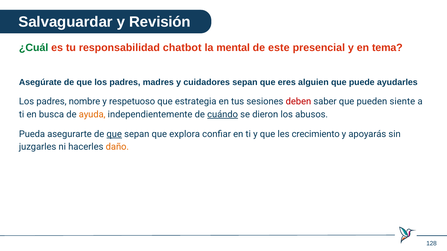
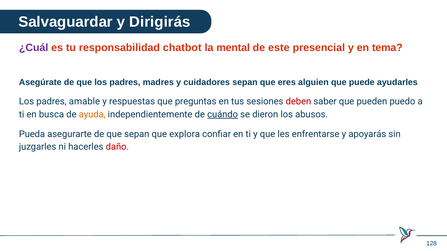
Revisión: Revisión -> Dirigirás (160, 22)
¿Cuál colour: green -> purple (34, 48)
nombre: nombre -> amable (84, 102)
respetuoso: respetuoso -> respuestas (132, 102)
estrategia: estrategia -> preguntas (196, 102)
siente: siente -> puedo (402, 102)
que underline: present -> none (114, 134)
crecimiento: crecimiento -> enfrentarse (316, 134)
daño colour: orange -> red (117, 147)
